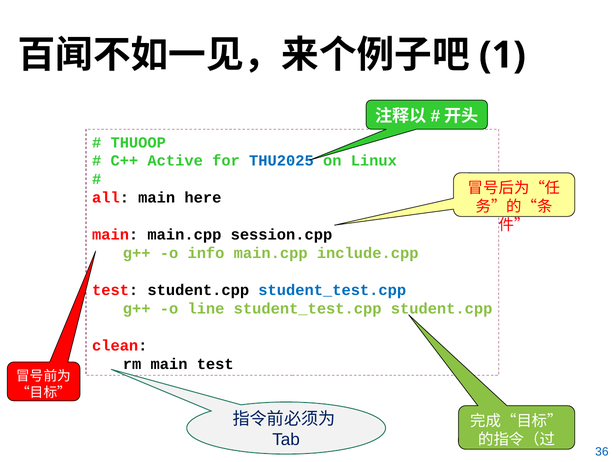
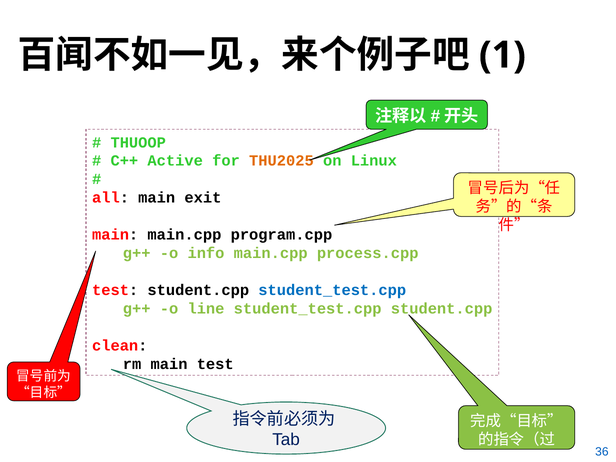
THU2025 colour: blue -> orange (281, 161)
here: here -> exit (203, 198)
session.cpp: session.cpp -> program.cpp (281, 235)
include.cpp: include.cpp -> process.cpp (368, 253)
